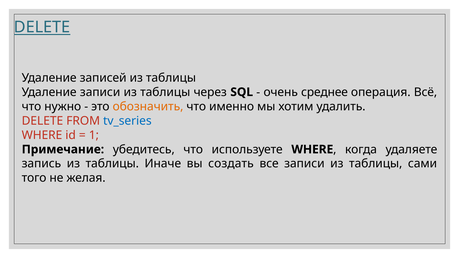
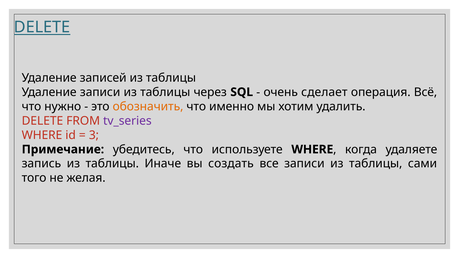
среднее: среднее -> сделает (324, 92)
tv_series colour: blue -> purple (127, 121)
1: 1 -> 3 (94, 135)
